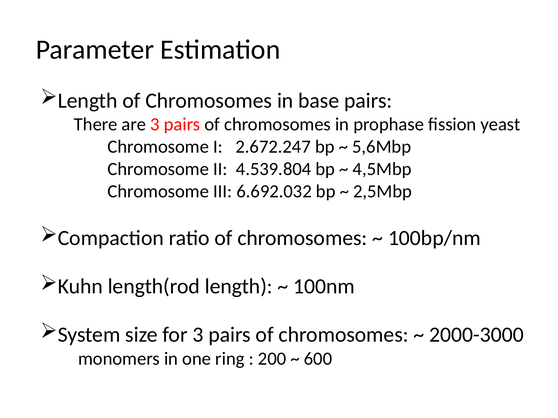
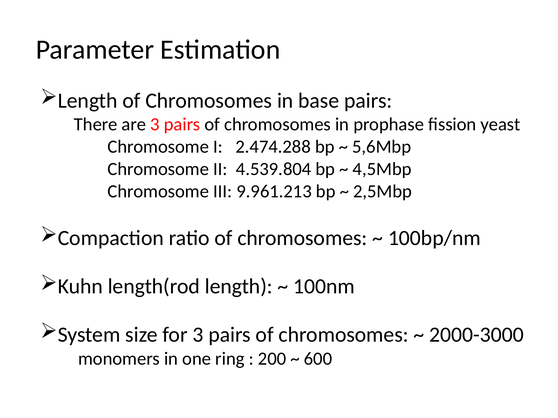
2.672.247: 2.672.247 -> 2.474.288 (273, 147)
6.692.032: 6.692.032 -> 9.961.213 (274, 192)
